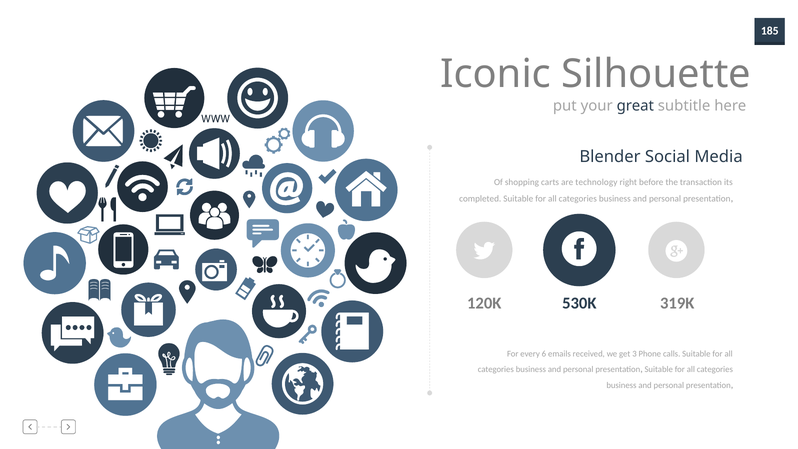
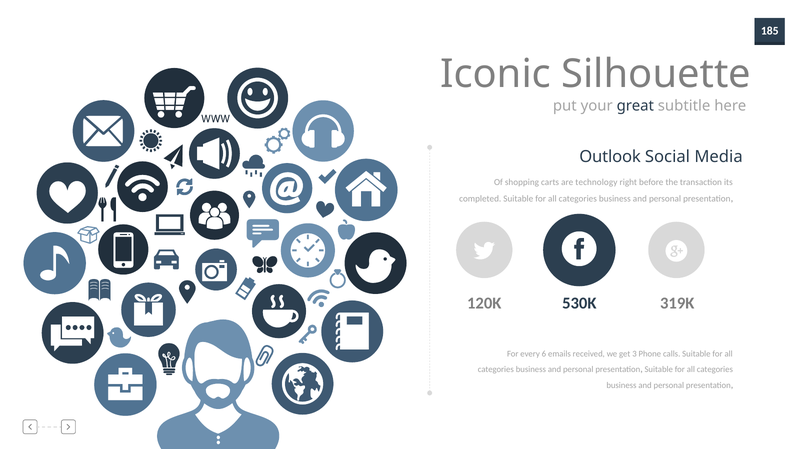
Blender: Blender -> Outlook (610, 157)
